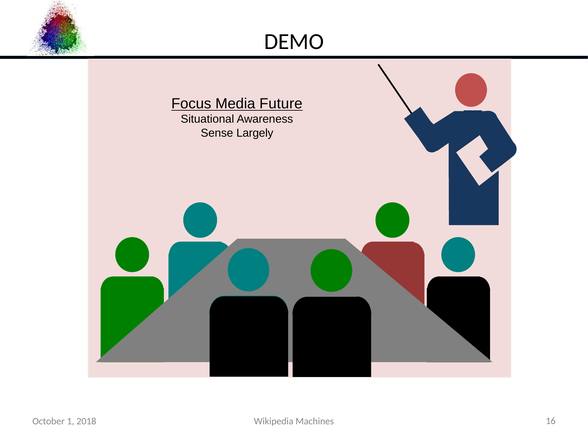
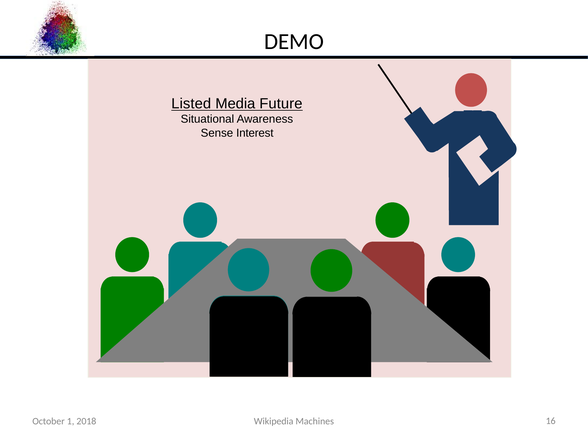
Focus: Focus -> Listed (191, 104)
Largely: Largely -> Interest (255, 133)
